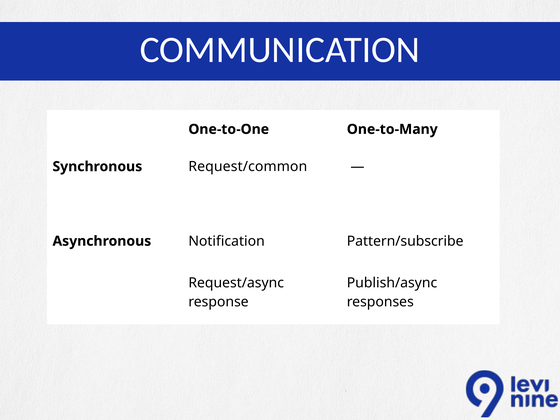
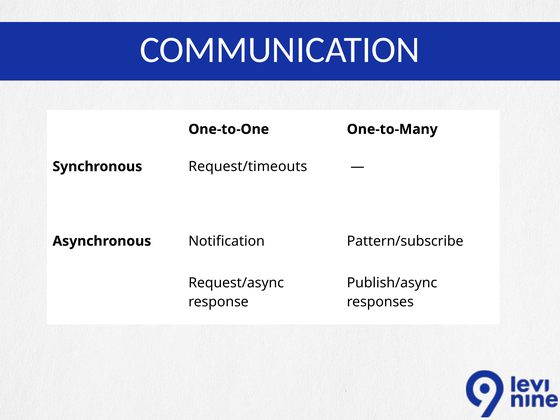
Request/common: Request/common -> Request/timeouts (248, 167)
